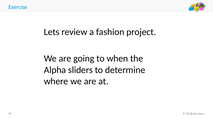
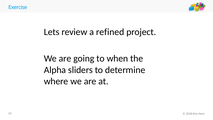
fashion: fashion -> refined (110, 32)
